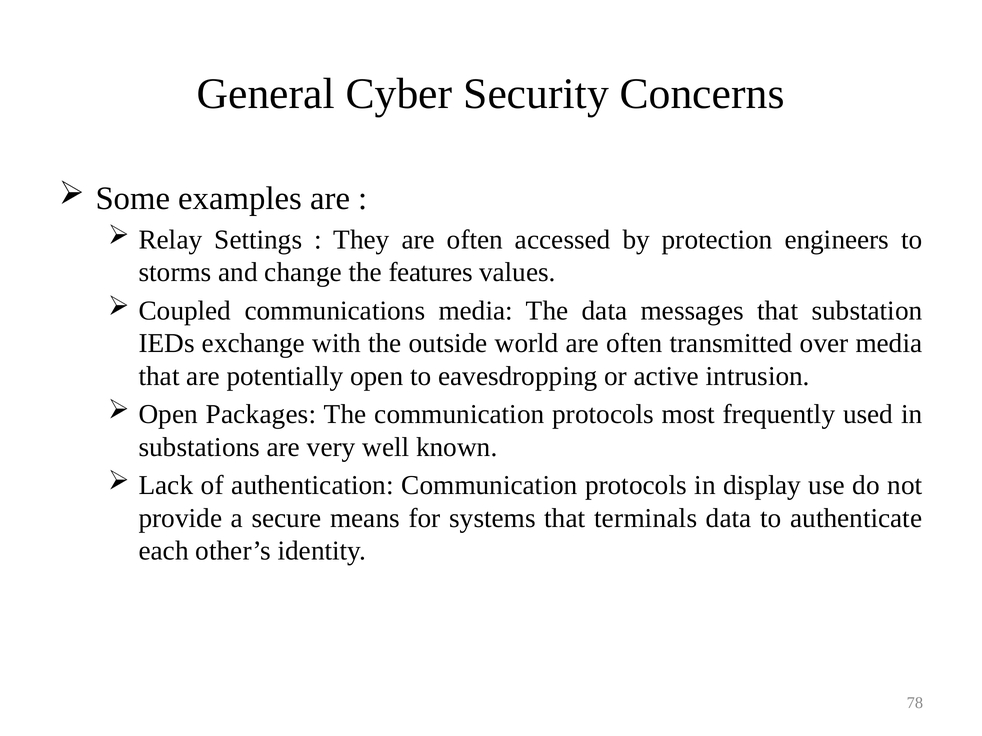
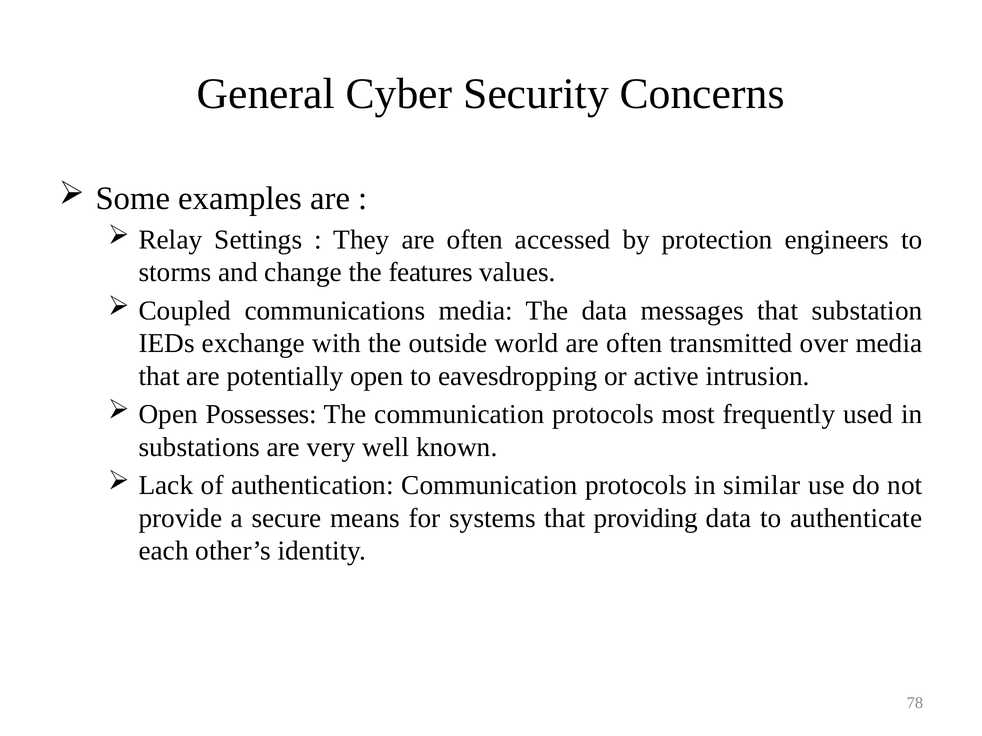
Packages: Packages -> Possesses (261, 415)
display: display -> similar (762, 486)
terminals: terminals -> providing (646, 518)
